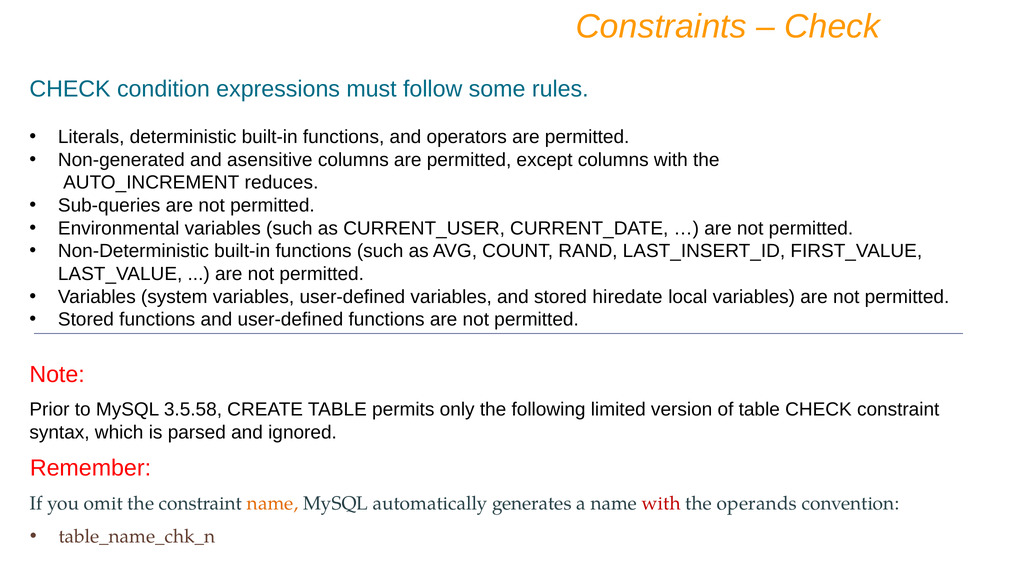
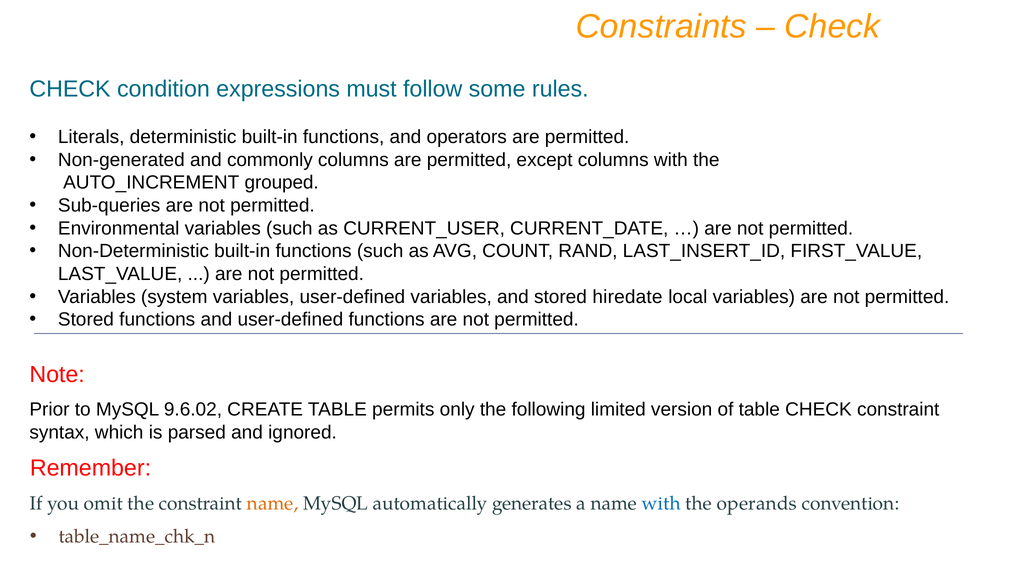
asensitive: asensitive -> commonly (270, 160)
reduces: reduces -> grouped (282, 183)
3.5.58: 3.5.58 -> 9.6.02 (193, 410)
with colour: red -> blue (661, 503)
